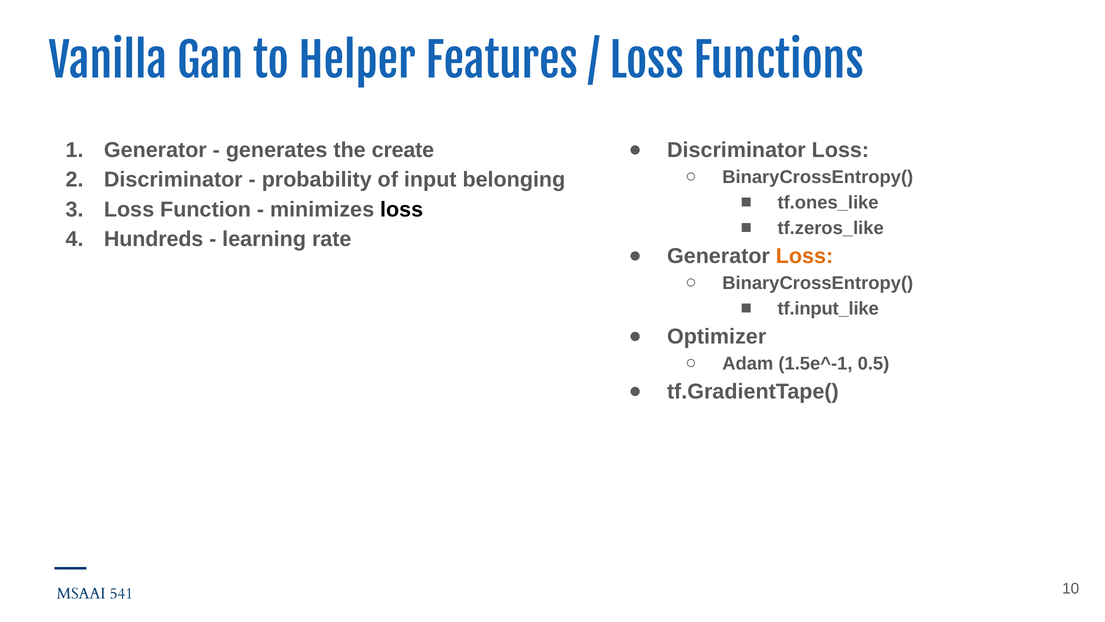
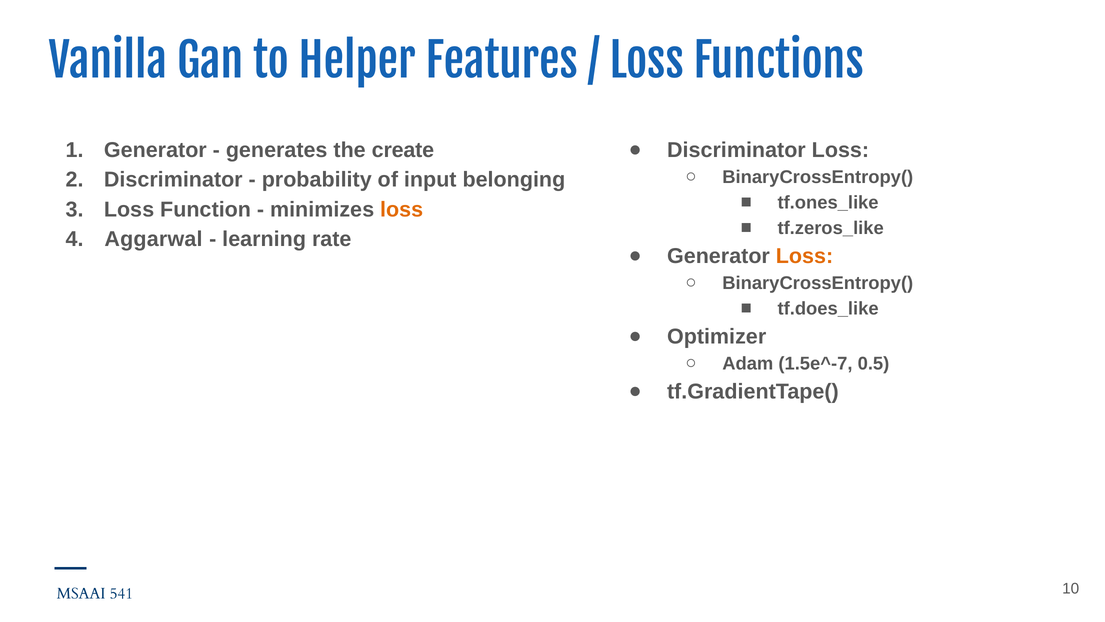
loss colour: black -> orange (402, 209)
Hundreds: Hundreds -> Aggarwal (153, 239)
tf.input_like: tf.input_like -> tf.does_like (828, 308)
1.5e^-1: 1.5e^-1 -> 1.5e^-7 (815, 363)
